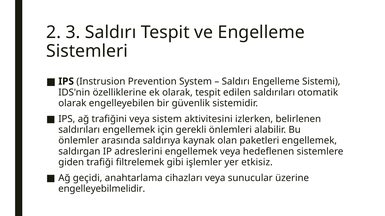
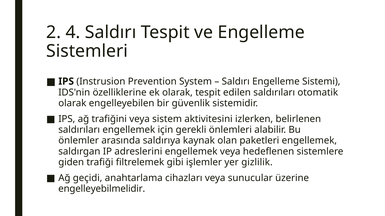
3: 3 -> 4 (73, 32)
etkisiz: etkisiz -> gizlilik (257, 163)
